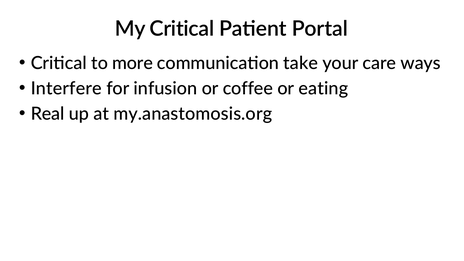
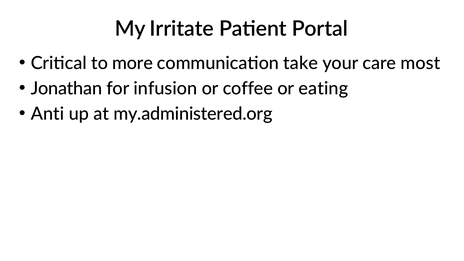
My Critical: Critical -> Irritate (182, 29)
ways: ways -> most (420, 63)
Interfere: Interfere -> Jonathan (66, 88)
Real: Real -> Anti (47, 114)
my.anastomosis.org: my.anastomosis.org -> my.administered.org (193, 114)
